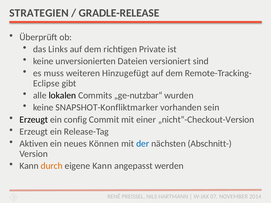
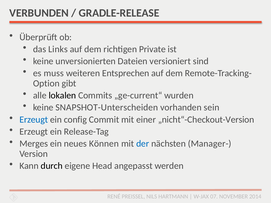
STRATEGIEN: STRATEGIEN -> VERBUNDEN (39, 13)
Hinzugefügt: Hinzugefügt -> Entsprechen (126, 73)
Eclipse: Eclipse -> Option (46, 83)
„ge-nutzbar“: „ge-nutzbar“ -> „ge-current“ (138, 96)
SNAPSHOT-Konfliktmarker: SNAPSHOT-Konfliktmarker -> SNAPSHOT-Unterscheiden (107, 108)
Erzeugt colour: black -> blue (34, 120)
Aktiven: Aktiven -> Merges (34, 144)
Abschnitt-: Abschnitt- -> Manager- (210, 144)
durch colour: orange -> black (52, 166)
eigene Kann: Kann -> Head (102, 166)
